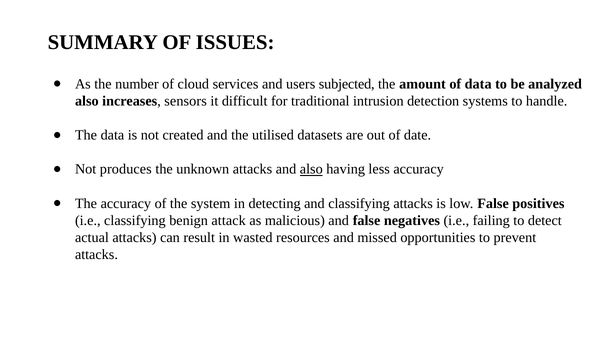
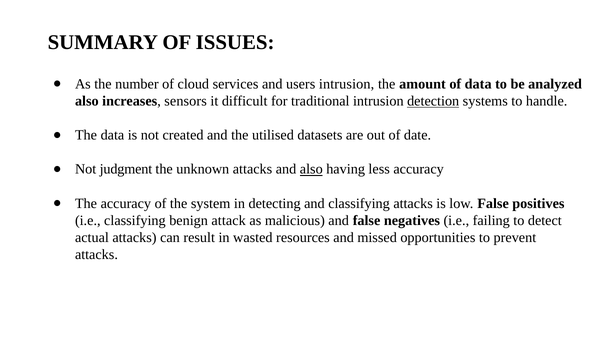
users subjected: subjected -> intrusion (347, 84)
detection underline: none -> present (433, 101)
produces: produces -> judgment (126, 169)
